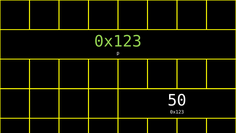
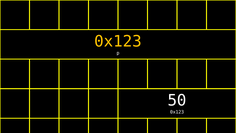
0x123 colour: light green -> yellow (118, 41)
